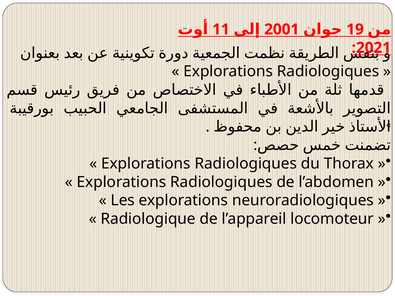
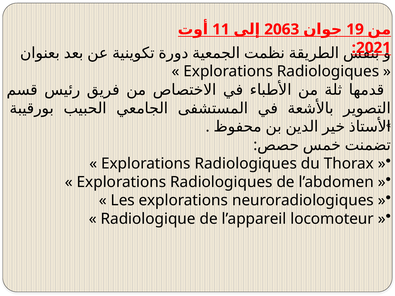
2001: 2001 -> 2063 (282, 29)
